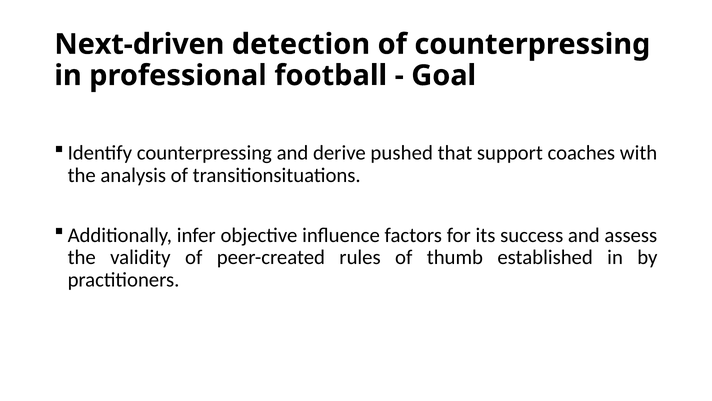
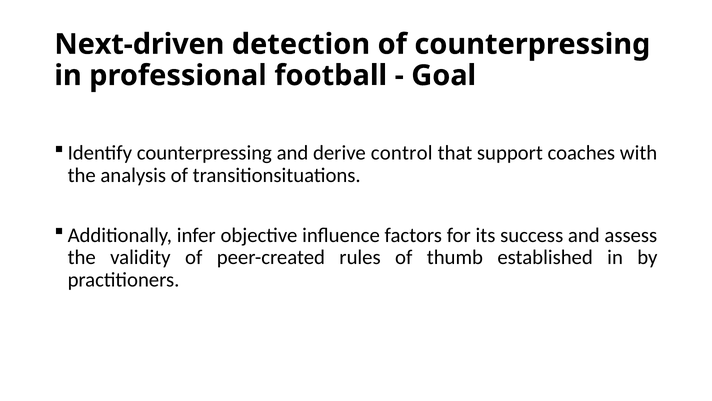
pushed: pushed -> control (402, 153)
